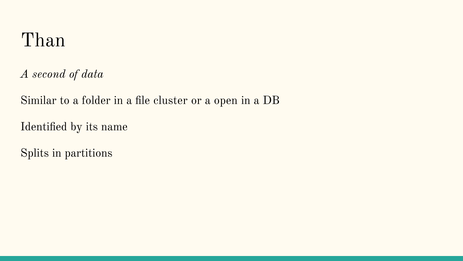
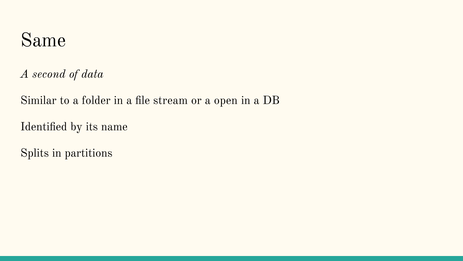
Than: Than -> Same (43, 40)
cluster: cluster -> stream (170, 100)
